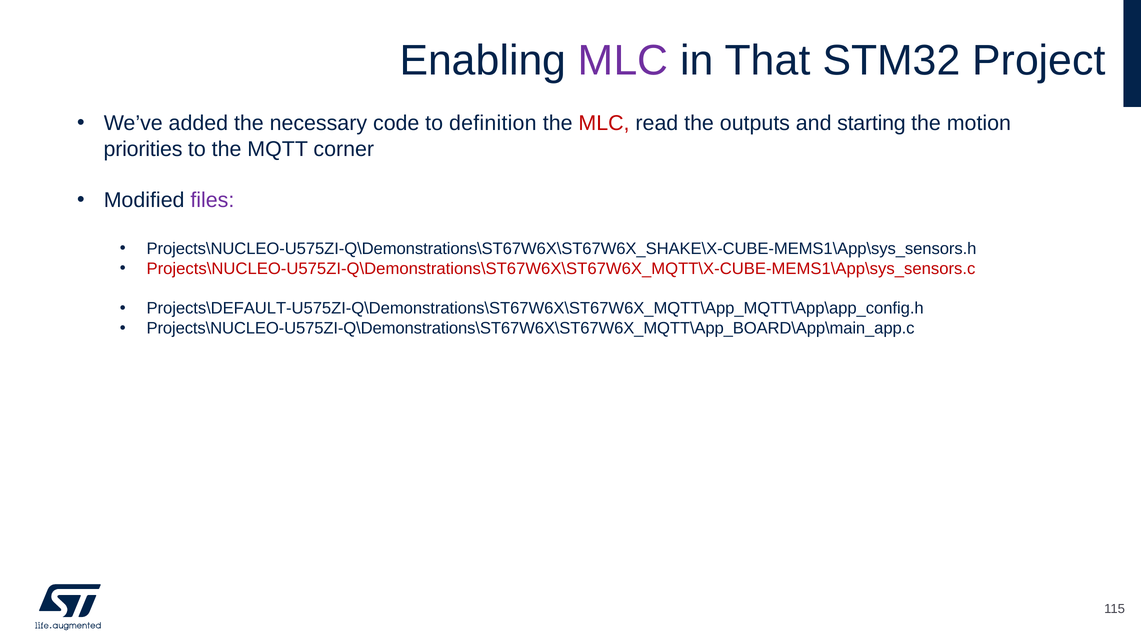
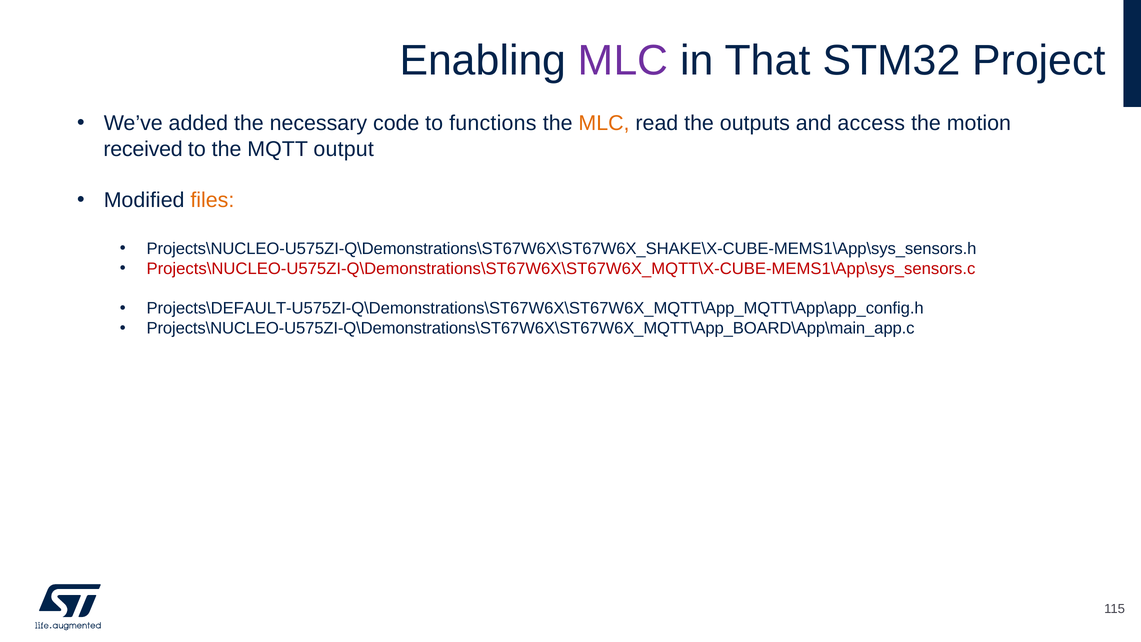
definition: definition -> functions (493, 123)
MLC colour: red -> orange (604, 123)
starting: starting -> access (871, 123)
priorities: priorities -> received (143, 149)
corner: corner -> output (344, 149)
files colour: purple -> orange (212, 200)
